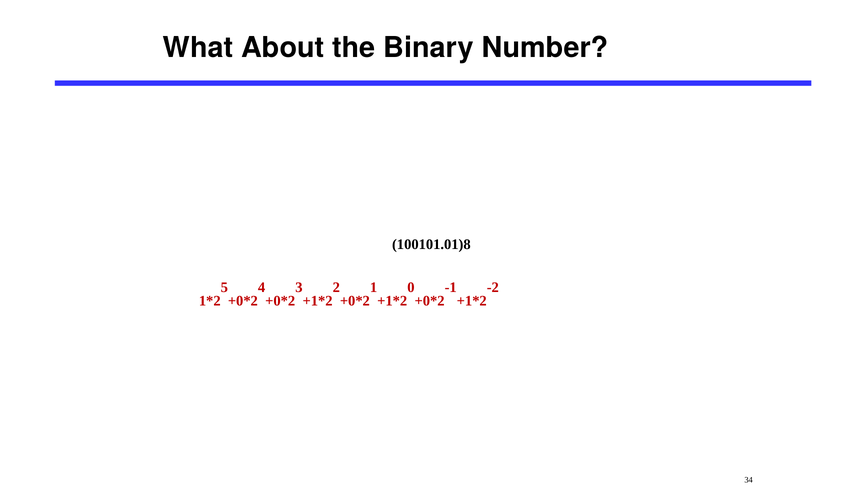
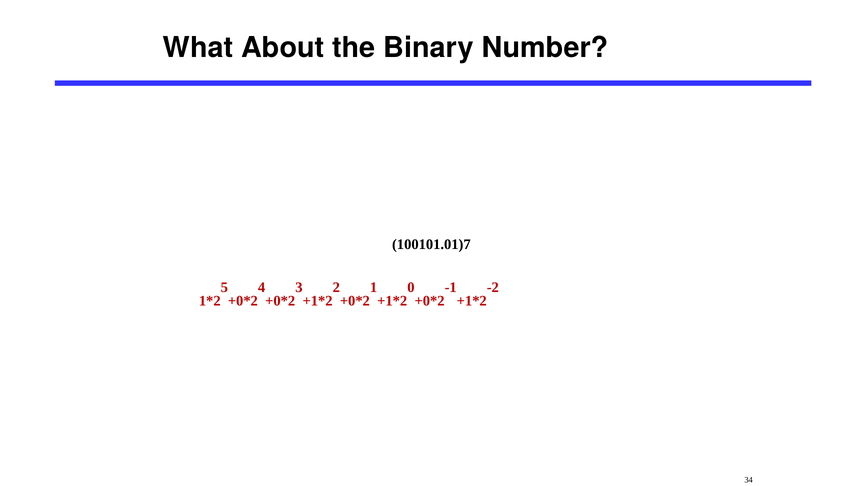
100101.01)8: 100101.01)8 -> 100101.01)7 (431, 244)
